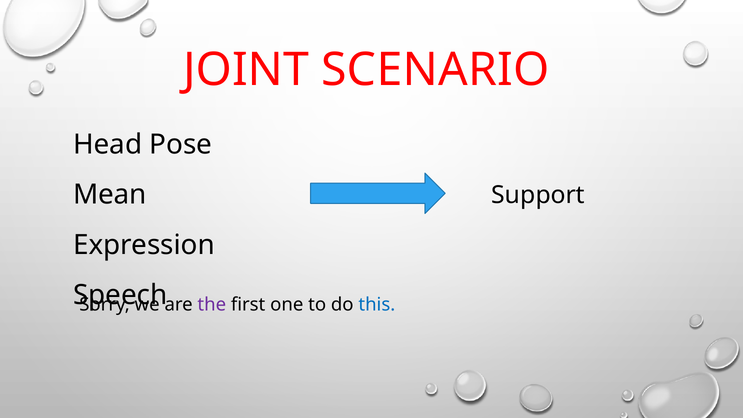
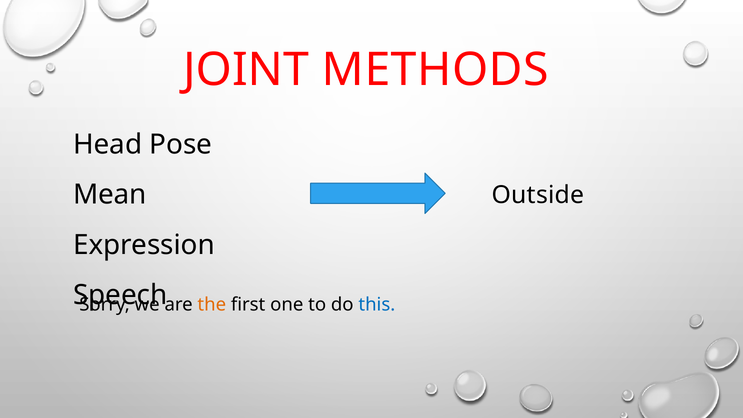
SCENARIO: SCENARIO -> METHODS (435, 70)
Support: Support -> Outside (538, 195)
the colour: purple -> orange (212, 304)
